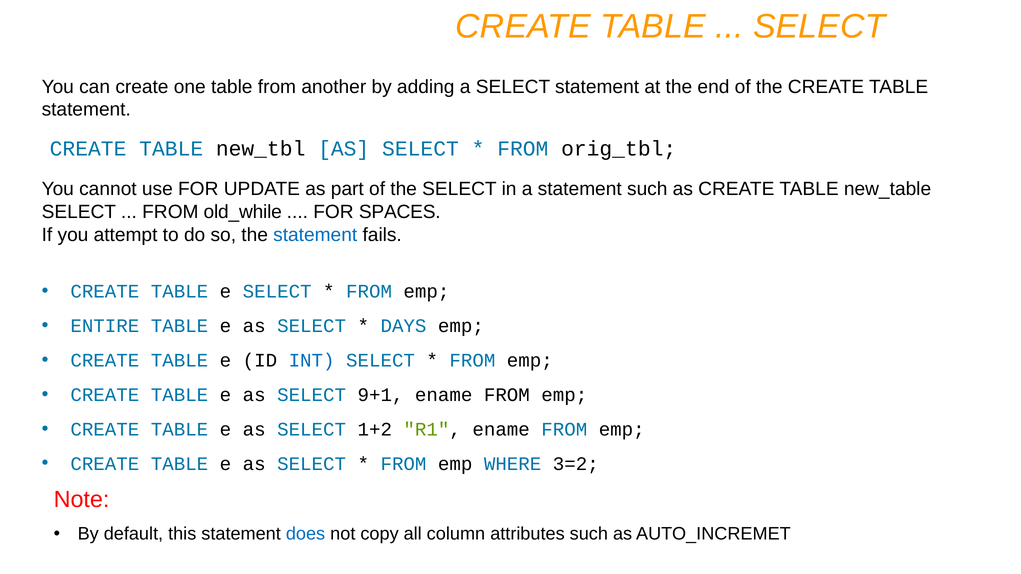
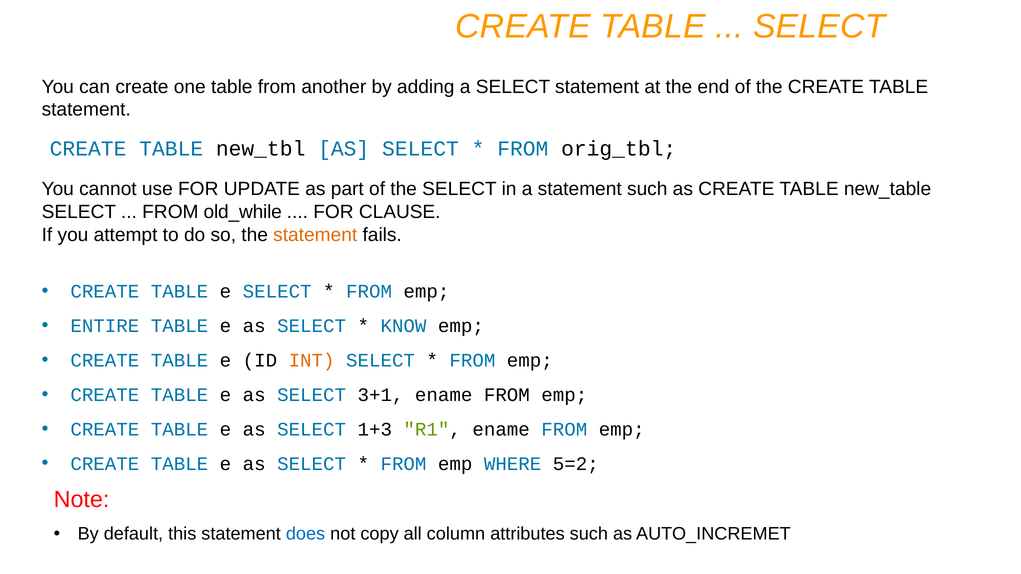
SPACES: SPACES -> CLAUSE (400, 212)
statement colour: blue -> orange (315, 235)
DAYS: DAYS -> KNOW (403, 326)
INT colour: blue -> orange (312, 361)
9+1: 9+1 -> 3+1 (381, 395)
1+2: 1+2 -> 1+3 (375, 429)
3=2: 3=2 -> 5=2 (576, 464)
